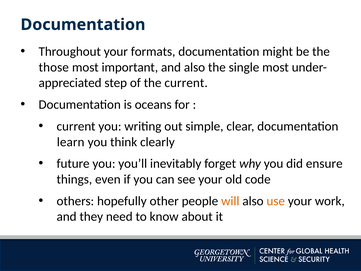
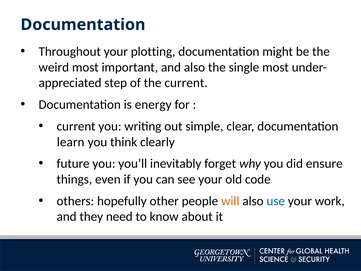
formats: formats -> plotting (153, 52)
those: those -> weird (54, 67)
oceans: oceans -> energy (153, 105)
use colour: orange -> blue (276, 201)
